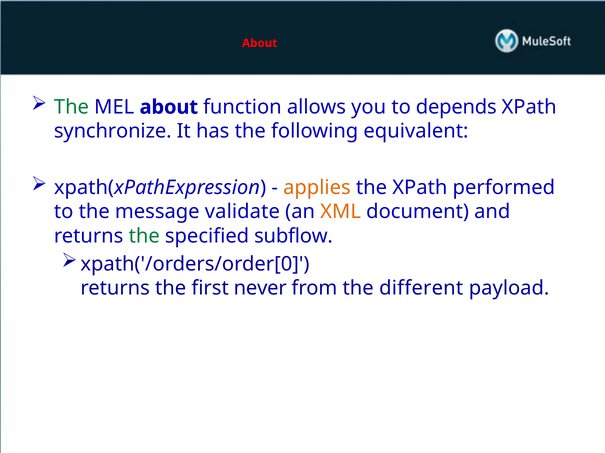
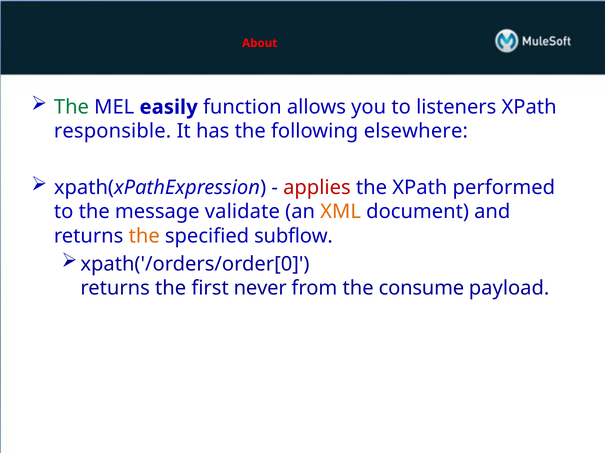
MEL about: about -> easily (169, 107)
depends: depends -> listeners (456, 107)
synchronize: synchronize -> responsible (113, 131)
equivalent: equivalent -> elsewhere (416, 131)
applies colour: orange -> red (317, 188)
the colour: green -> orange (144, 236)
different: different -> consume (421, 289)
